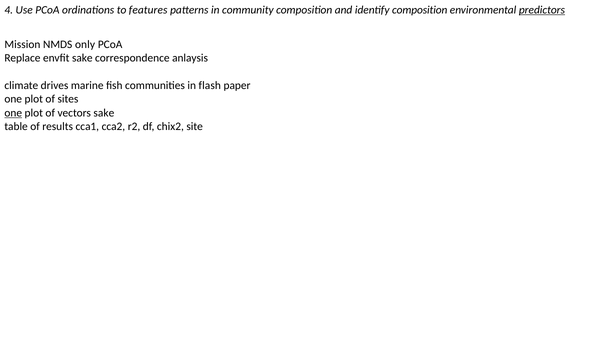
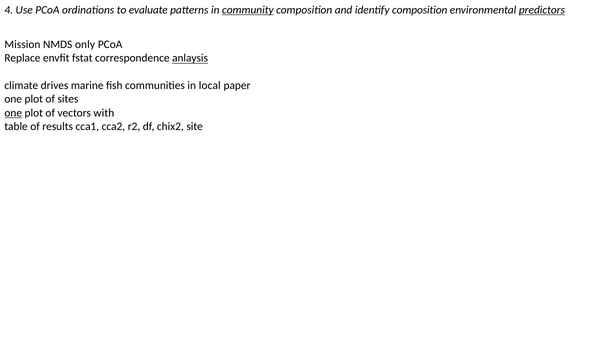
features: features -> evaluate (148, 10)
community underline: none -> present (248, 10)
envfit sake: sake -> fstat (82, 58)
anlaysis underline: none -> present (190, 58)
flash: flash -> local (210, 85)
vectors sake: sake -> with (104, 113)
